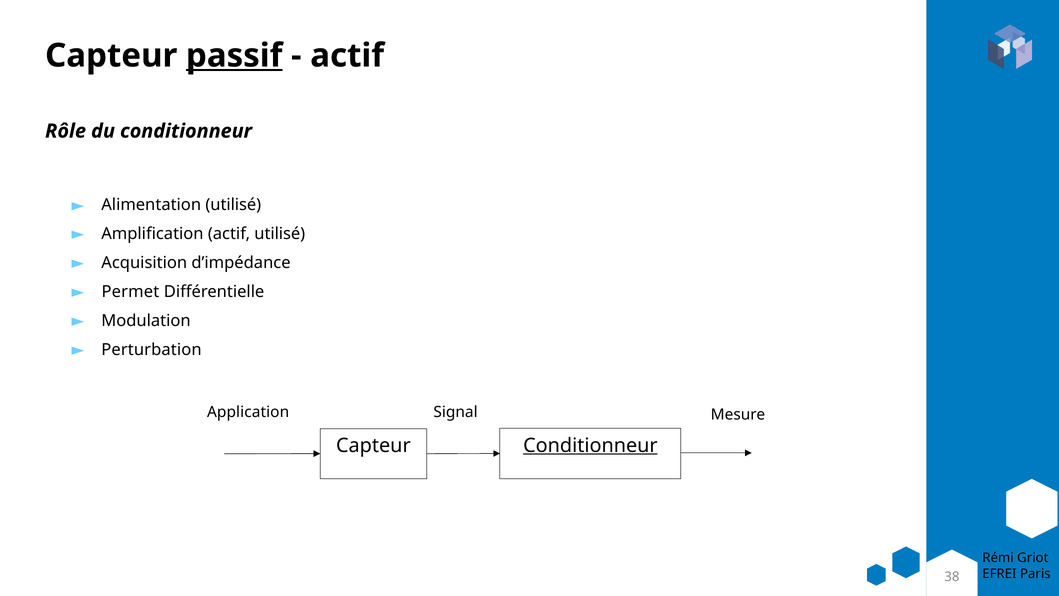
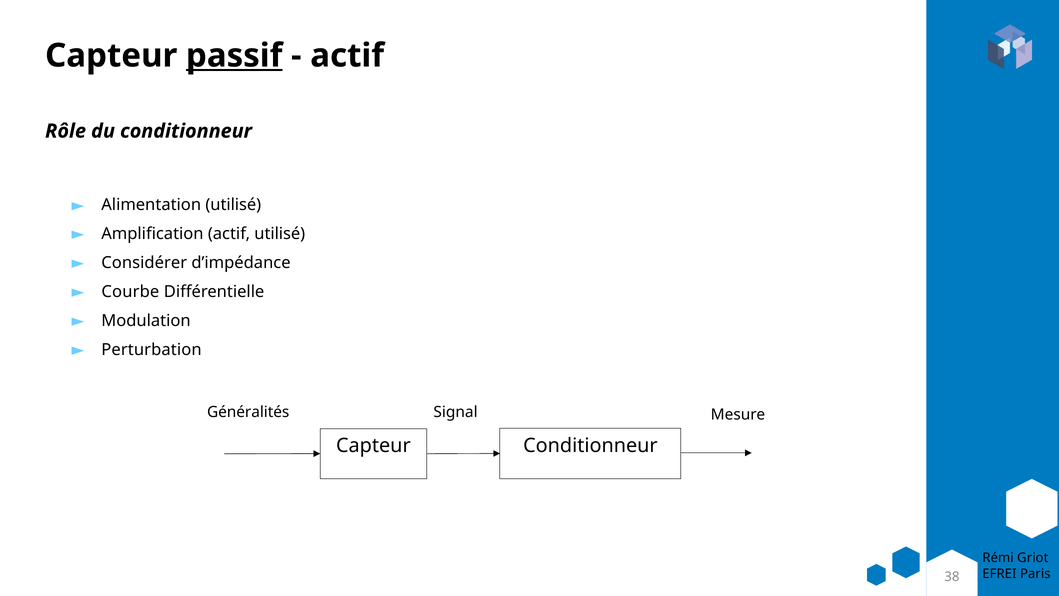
Acquisition: Acquisition -> Considérer (144, 263)
Permet: Permet -> Courbe (130, 292)
Application: Application -> Généralités (248, 412)
Conditionneur underline: present -> none (590, 445)
